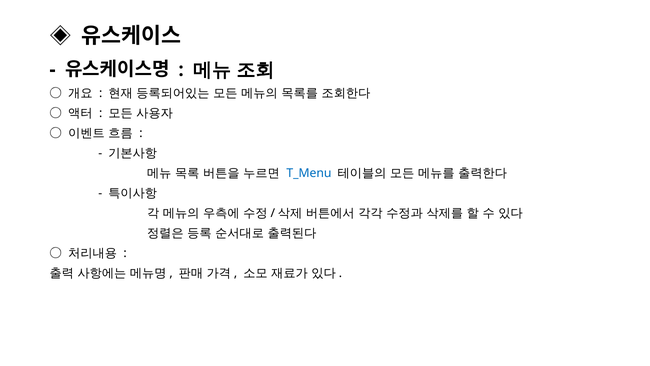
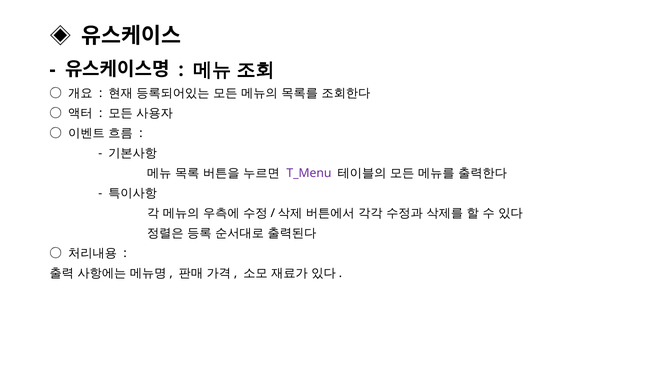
T_Menu colour: blue -> purple (309, 173)
